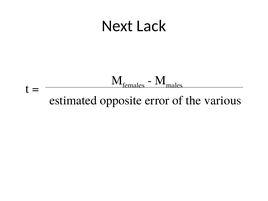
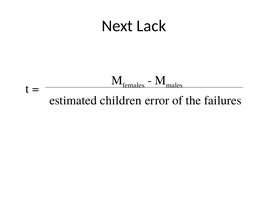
opposite: opposite -> children (121, 100)
various: various -> failures (223, 100)
